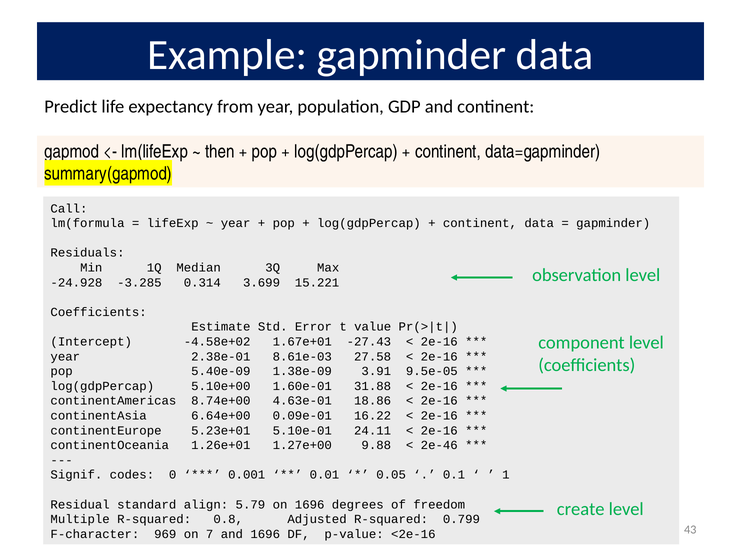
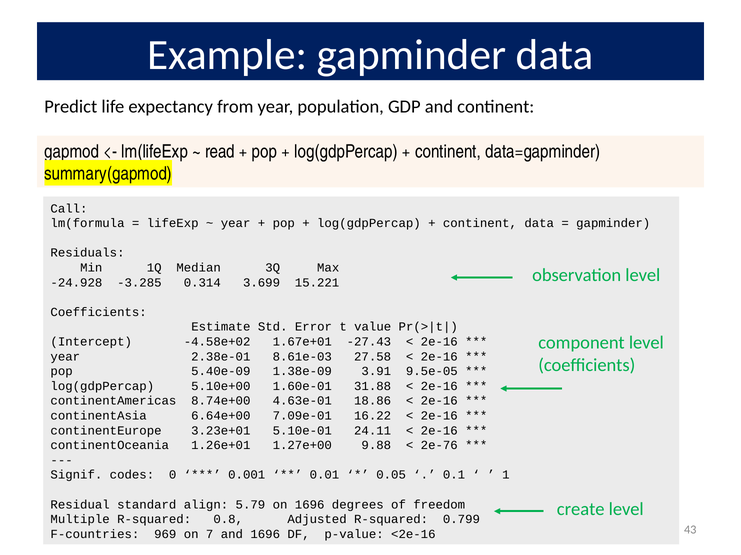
then: then -> read (220, 152)
0.09e-01: 0.09e-01 -> 7.09e-01 (302, 416)
5.23e+01: 5.23e+01 -> 3.23e+01 (221, 431)
2e-46: 2e-46 -> 2e-76 (439, 446)
F-character: F-character -> F-countries (95, 535)
